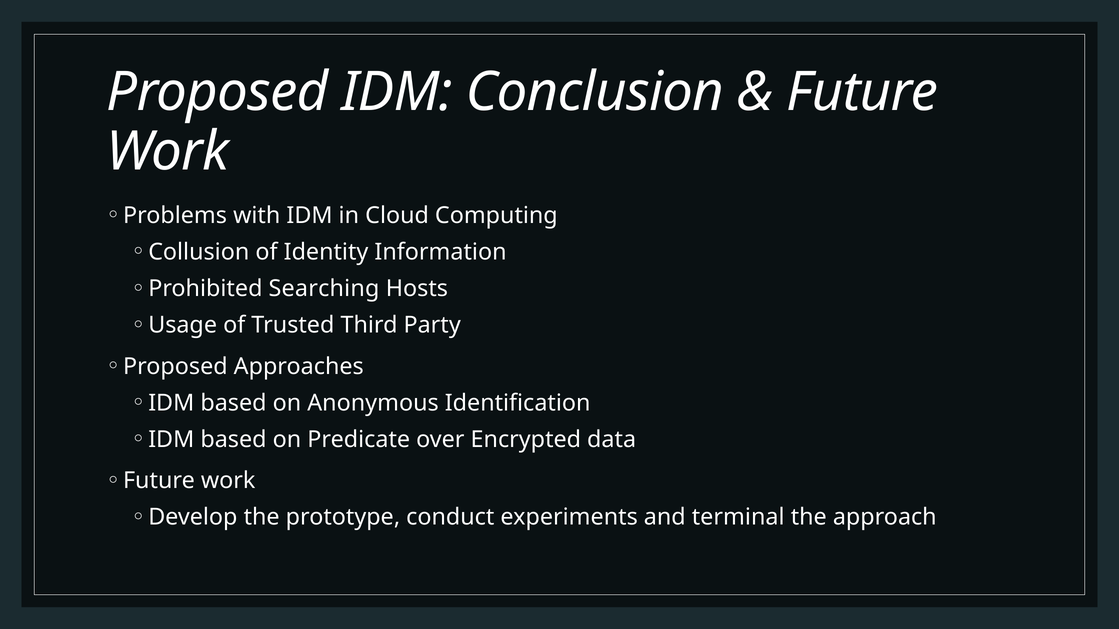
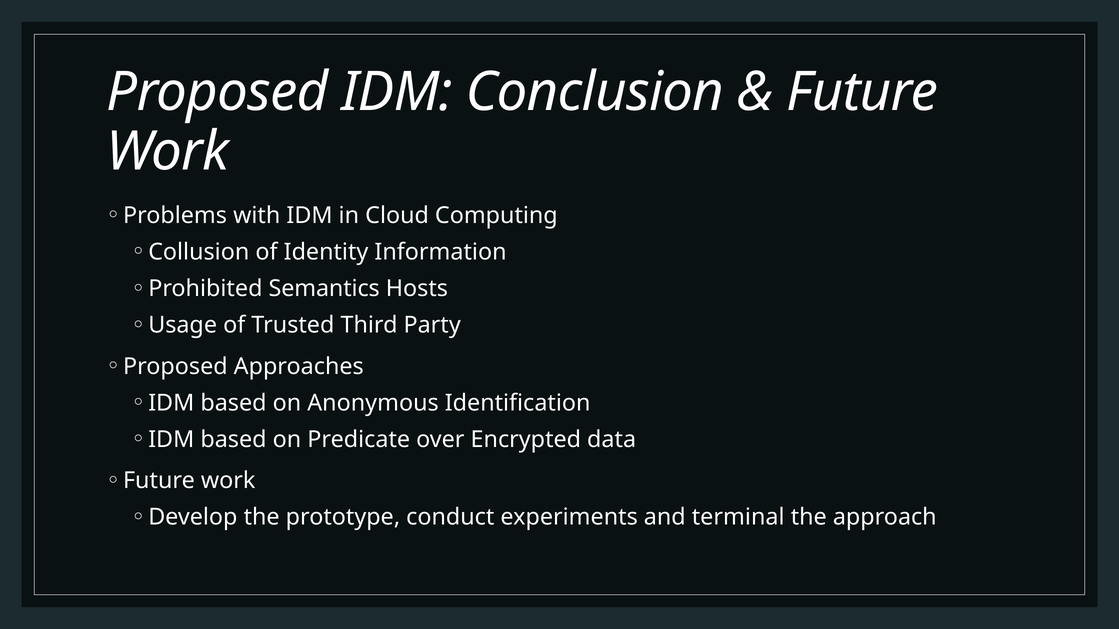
Searching: Searching -> Semantics (324, 289)
